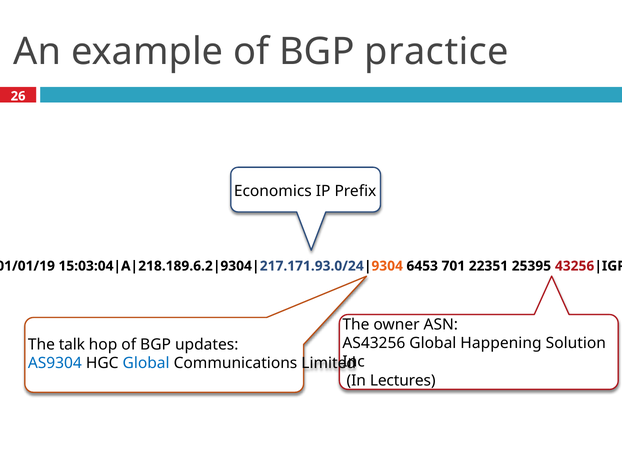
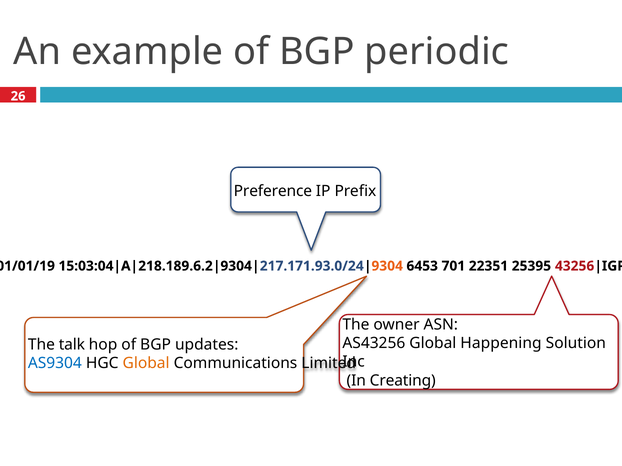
practice: practice -> periodic (437, 52)
Economics: Economics -> Preference (273, 191)
Global colour: blue -> orange (146, 364)
Lectures: Lectures -> Creating (403, 381)
